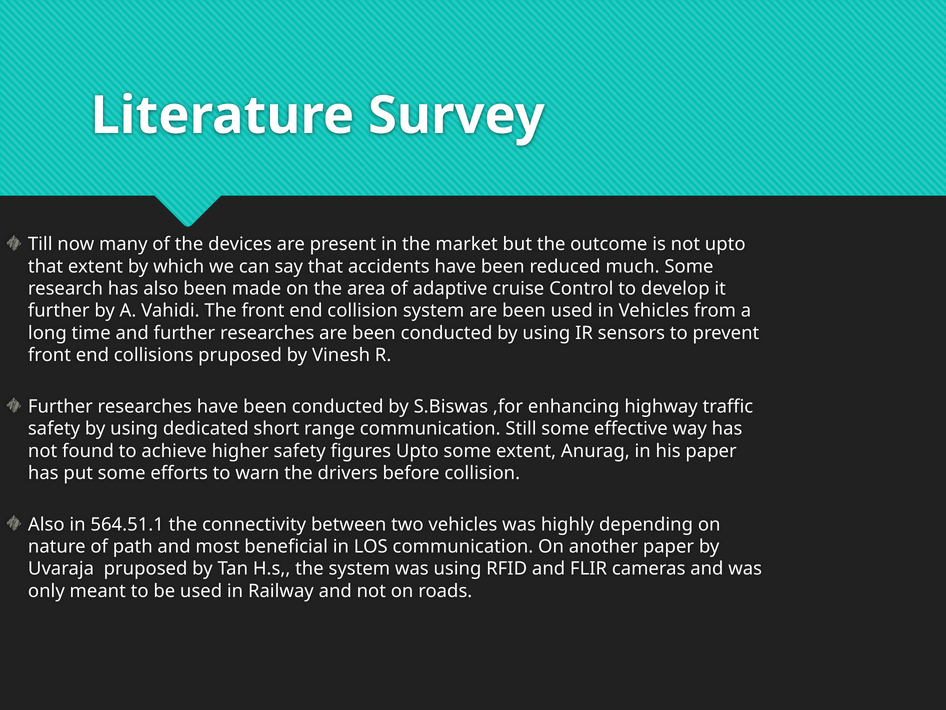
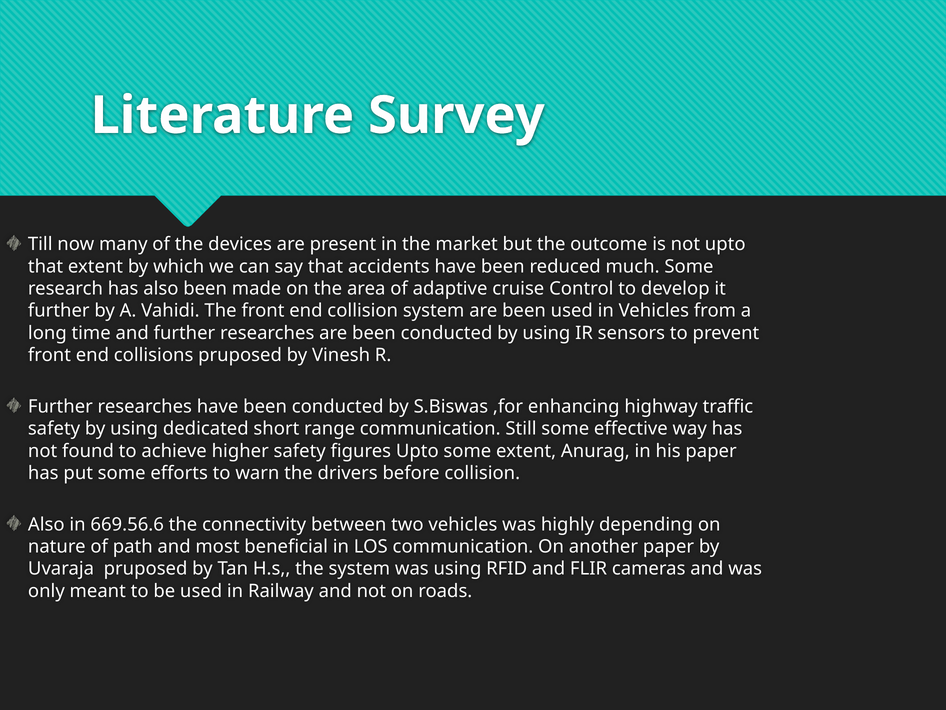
564.51.1: 564.51.1 -> 669.56.6 (127, 524)
